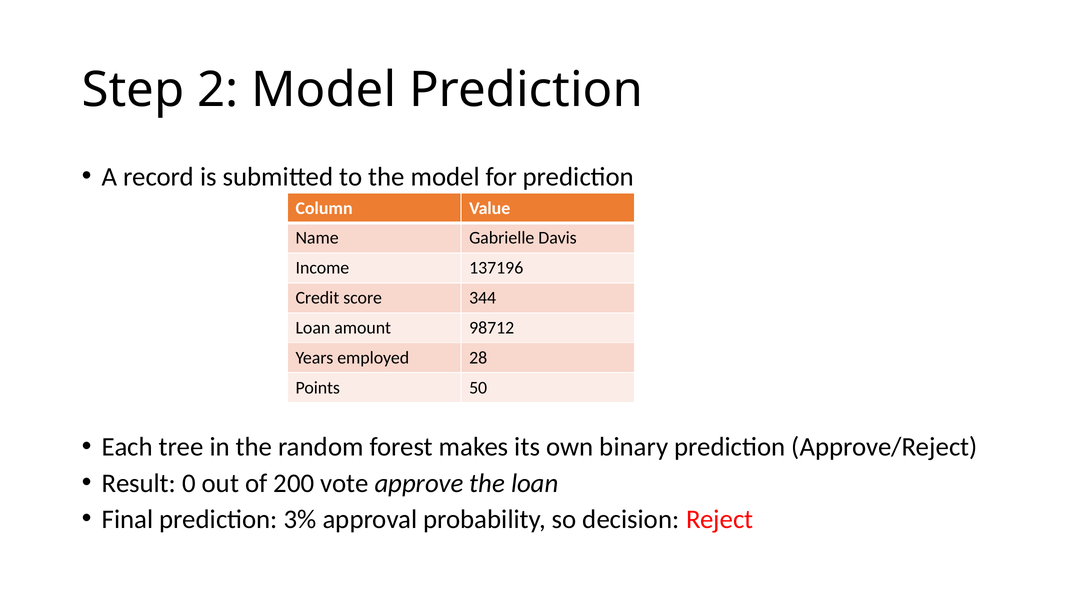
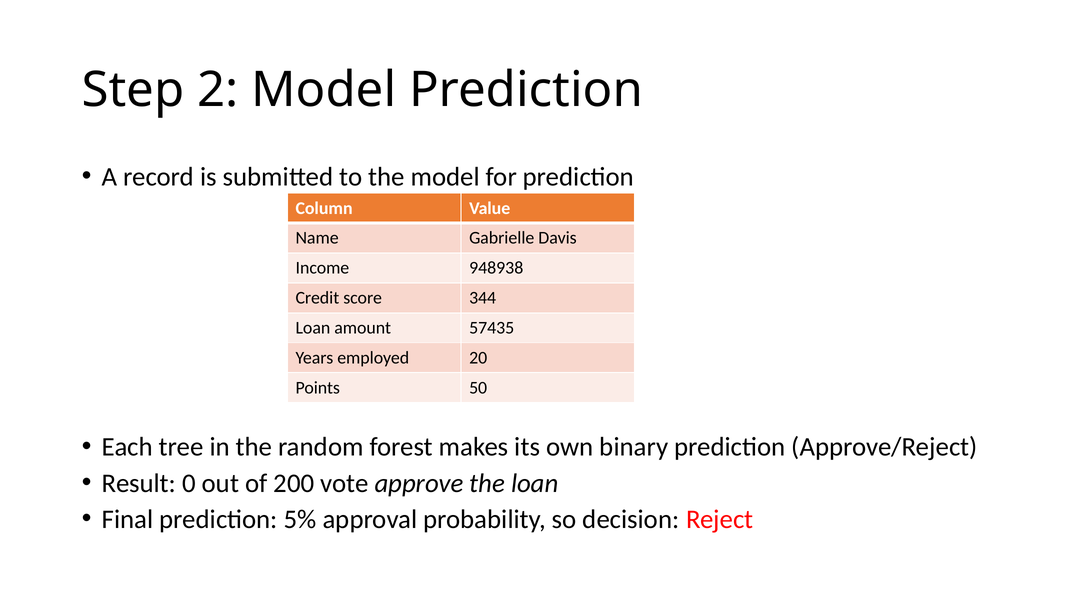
137196: 137196 -> 948938 (496, 268)
98712: 98712 -> 57435 (492, 328)
28: 28 -> 20 (478, 358)
3%: 3% -> 5% (300, 519)
